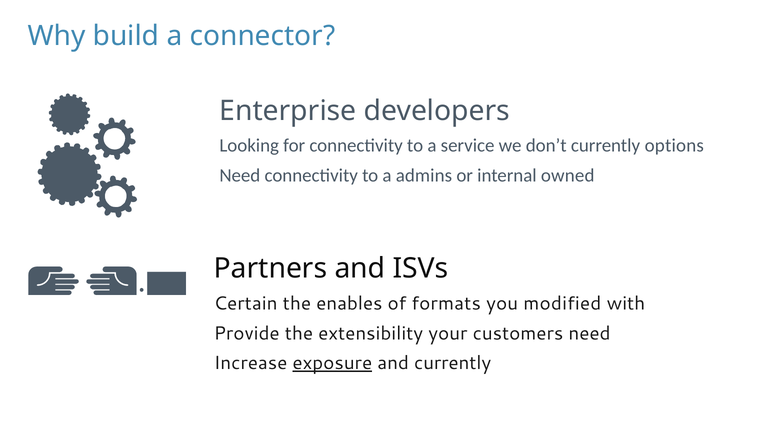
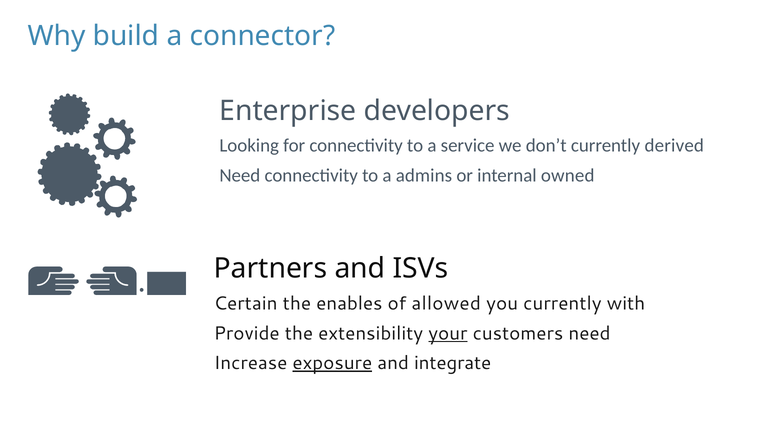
options: options -> derived (674, 146)
formats: formats -> allowed (446, 304)
you modified: modified -> currently (562, 304)
your underline: none -> present (448, 334)
and currently: currently -> integrate (453, 364)
